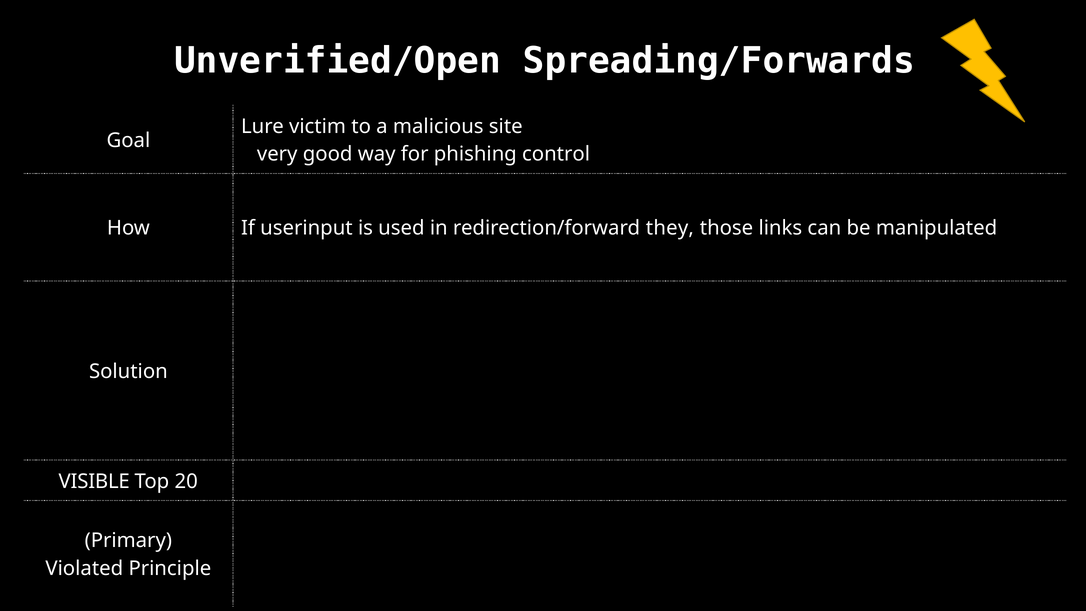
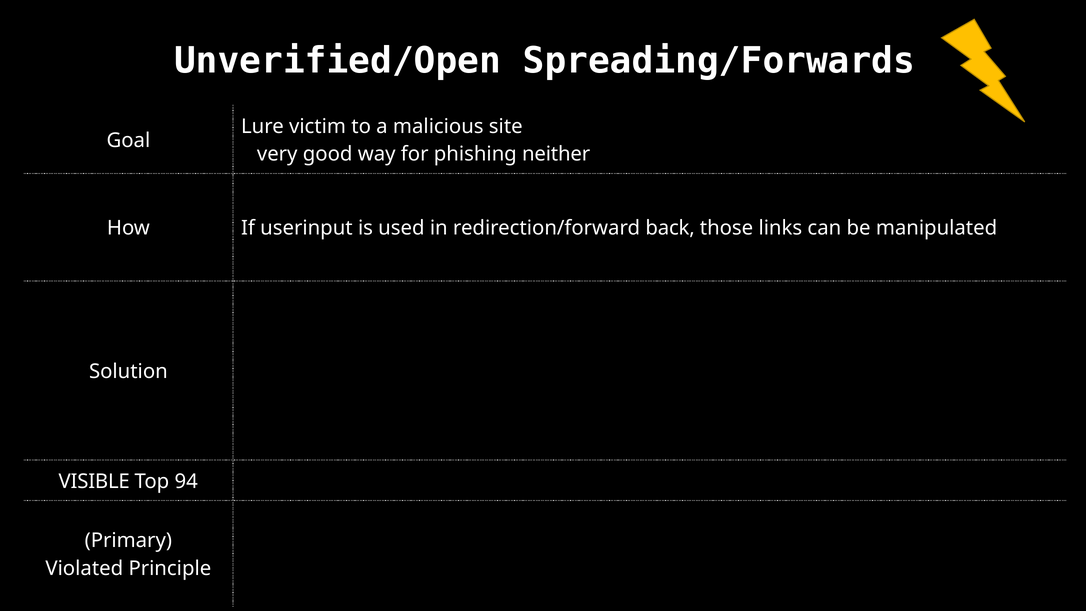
control: control -> neither (556, 154)
they: they -> back (670, 228)
20: 20 -> 94 (186, 481)
